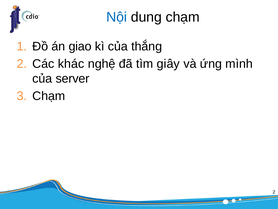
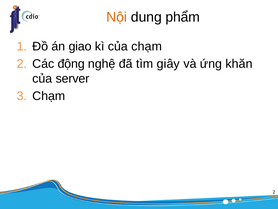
Nội colour: blue -> orange (117, 17)
dung chạm: chạm -> phẩm (183, 17)
của thắng: thắng -> chạm (147, 46)
khác: khác -> động (71, 64)
mình: mình -> khăn (239, 64)
